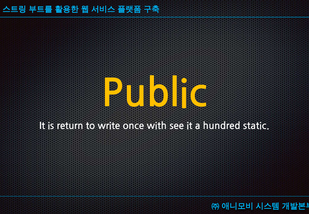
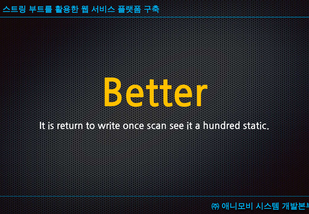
Public: Public -> Better (154, 94)
with: with -> scan (157, 126)
